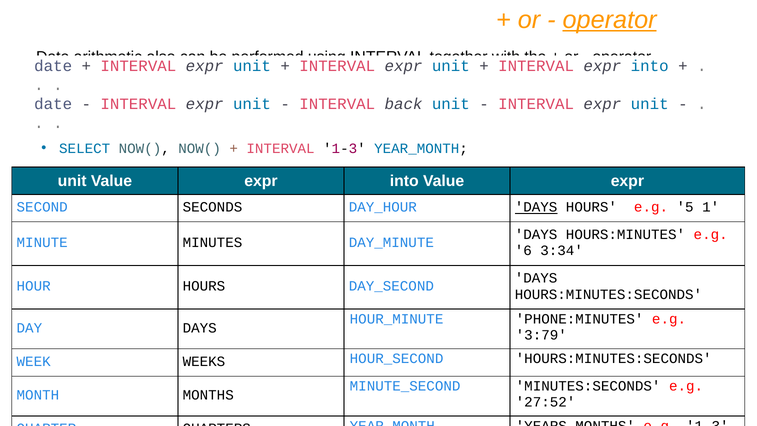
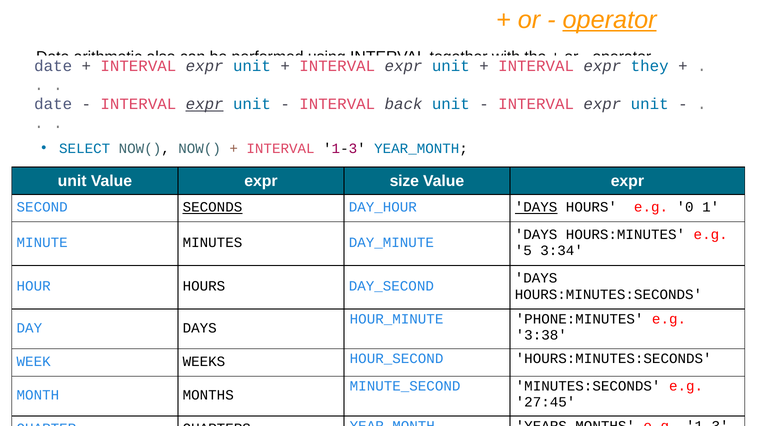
INTERVAL expr into: into -> they (650, 66)
expr underline: none -> present (205, 104)
Value expr into: into -> size (404, 181)
SECONDS underline: none -> present (212, 207)
5: 5 -> 0 (685, 207)
6: 6 -> 5 (523, 251)
3:79: 3:79 -> 3:38 (541, 335)
27:52: 27:52 -> 27:45 (546, 402)
